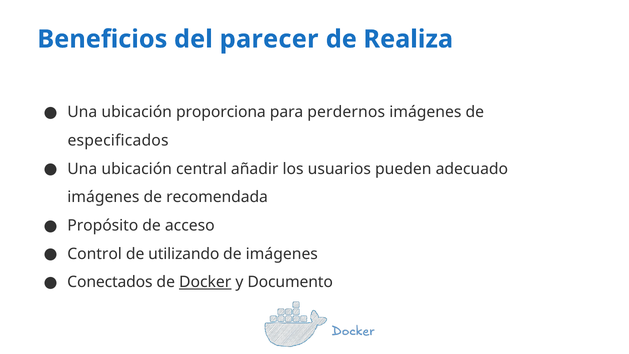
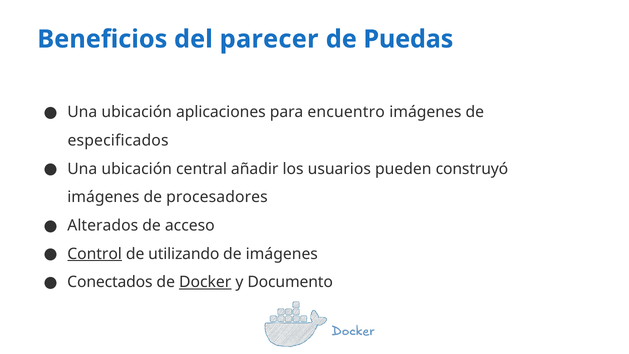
Realiza: Realiza -> Puedas (408, 39)
proporciona: proporciona -> aplicaciones (221, 112)
perdernos: perdernos -> encuentro (346, 112)
adecuado: adecuado -> construyó (472, 169)
recomendada: recomendada -> procesadores (217, 197)
Propósito: Propósito -> Alterados (103, 225)
Control underline: none -> present (95, 254)
